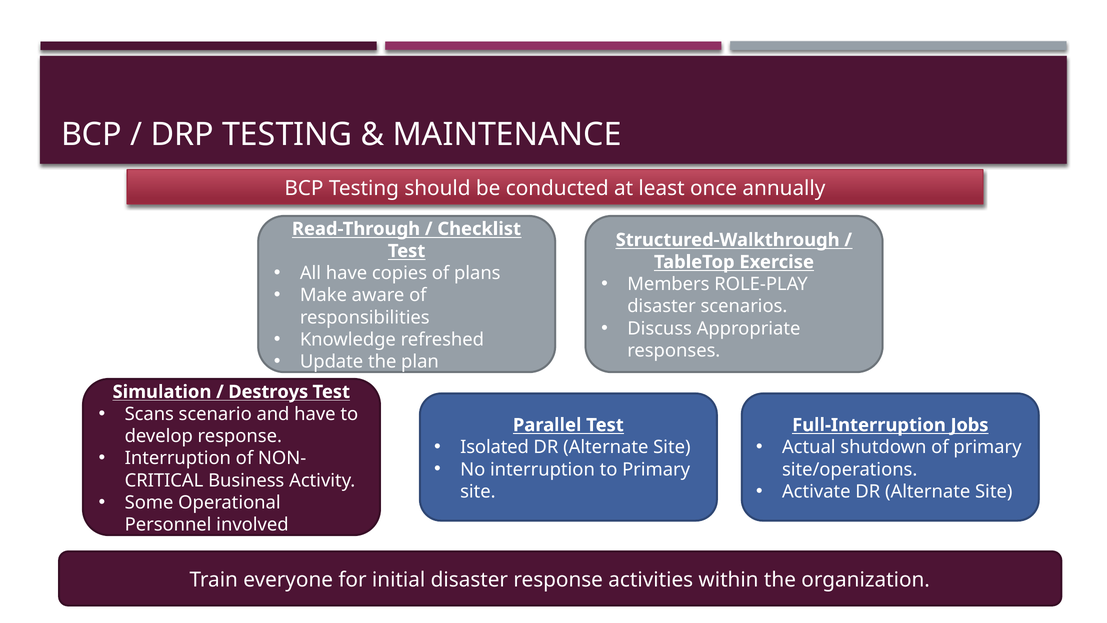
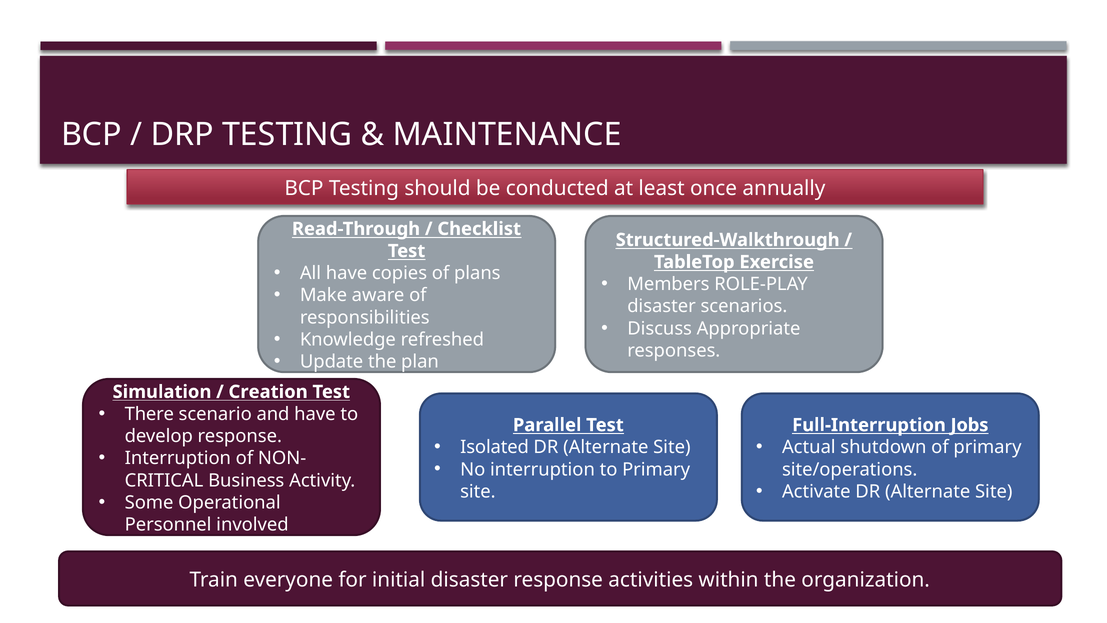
Destroys: Destroys -> Creation (268, 392)
Scans: Scans -> There (149, 414)
